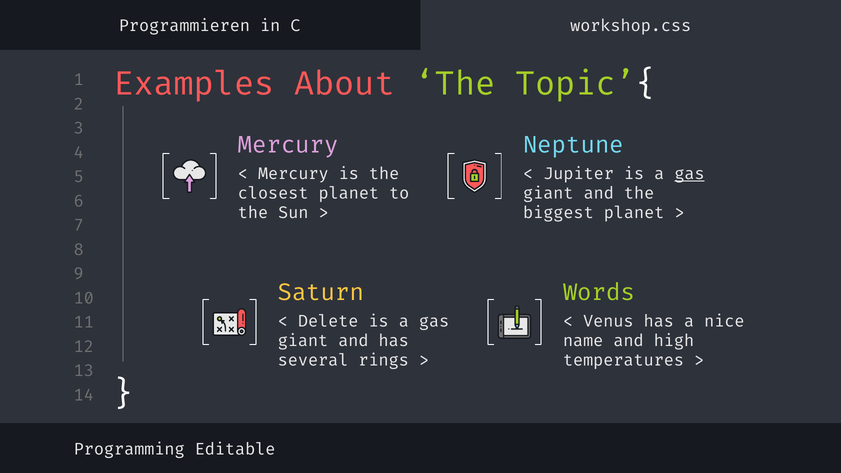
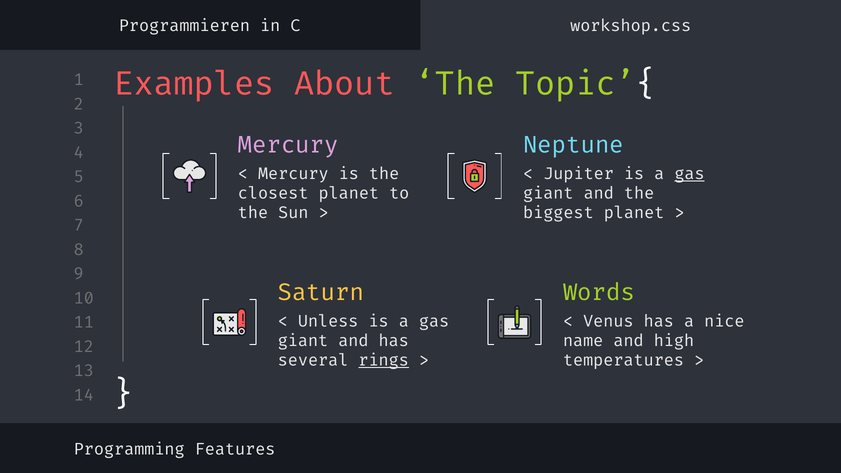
Delete: Delete -> Unless (328, 321)
rings underline: none -> present (384, 361)
Editable: Editable -> Features (235, 449)
